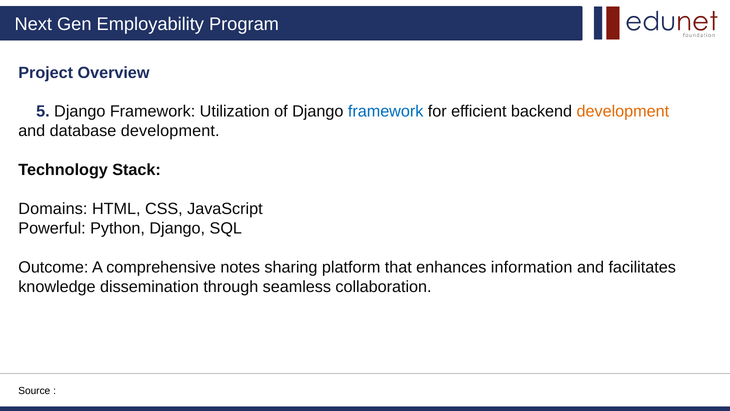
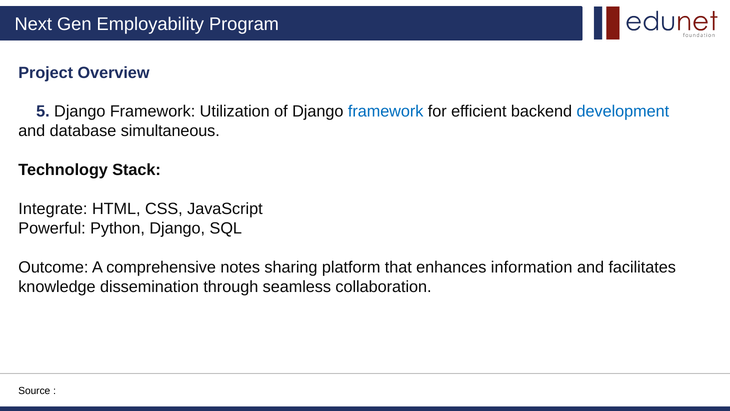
development colour: orange -> blue (623, 112)
database development: development -> simultaneous (170, 131)
Domains: Domains -> Integrate (53, 209)
